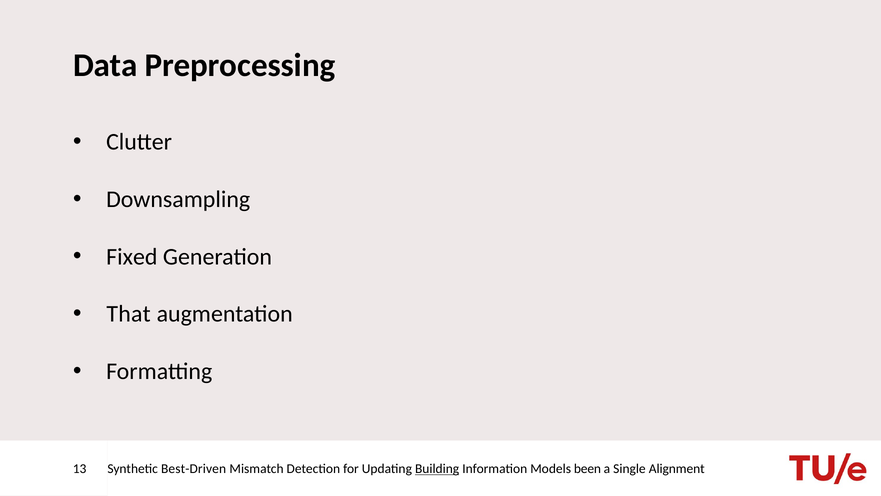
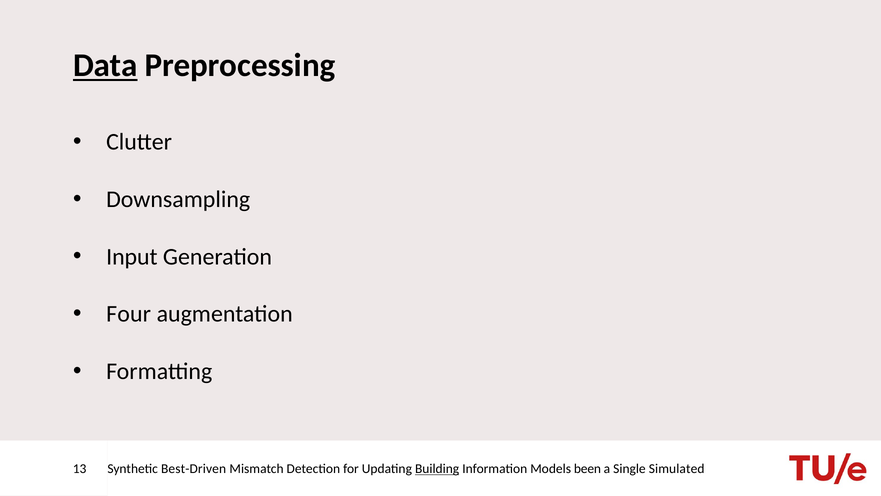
Data underline: none -> present (105, 66)
Fixed: Fixed -> Input (132, 256)
That: That -> Four (129, 314)
Alignment: Alignment -> Simulated (677, 469)
